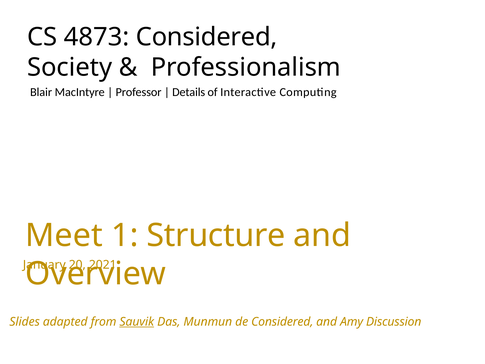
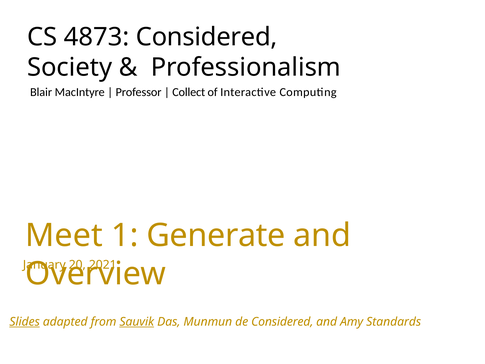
Details: Details -> Collect (189, 92)
Structure: Structure -> Generate (216, 235)
Slides underline: none -> present (25, 322)
Discussion: Discussion -> Standards (394, 322)
